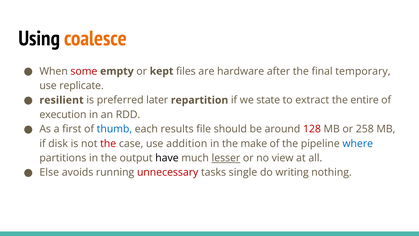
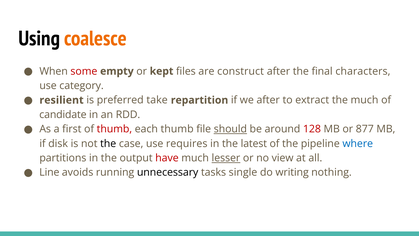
hardware: hardware -> construct (241, 71)
temporary: temporary -> characters (363, 71)
replicate: replicate -> category (82, 86)
later: later -> take (157, 100)
we state: state -> after (268, 100)
the entire: entire -> much (365, 100)
execution: execution -> candidate (63, 114)
thumb colour: blue -> red (114, 129)
each results: results -> thumb (177, 129)
should underline: none -> present (230, 129)
258: 258 -> 877 (365, 129)
the colour: red -> black (108, 143)
addition: addition -> requires (187, 143)
make: make -> latest (254, 143)
have colour: black -> red (167, 158)
Else: Else -> Line (49, 172)
unnecessary colour: red -> black (168, 172)
